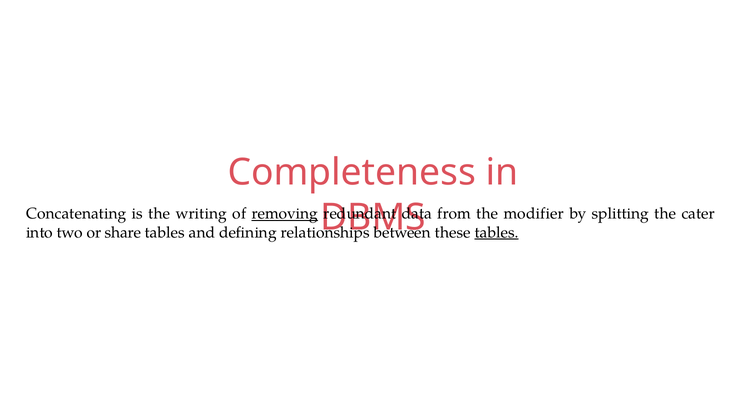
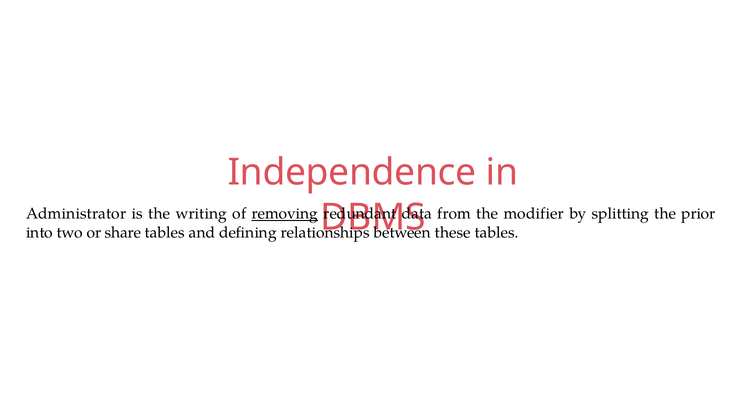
Completeness: Completeness -> Independence (352, 172)
Concatenating: Concatenating -> Administrator (76, 214)
cater: cater -> prior (698, 214)
tables underline: present -> none (497, 232)
